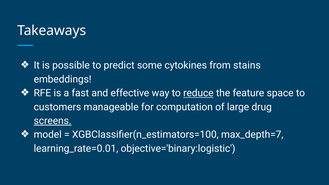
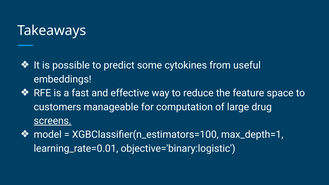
stains: stains -> useful (247, 65)
reduce underline: present -> none (198, 93)
max_depth=7: max_depth=7 -> max_depth=1 (252, 135)
